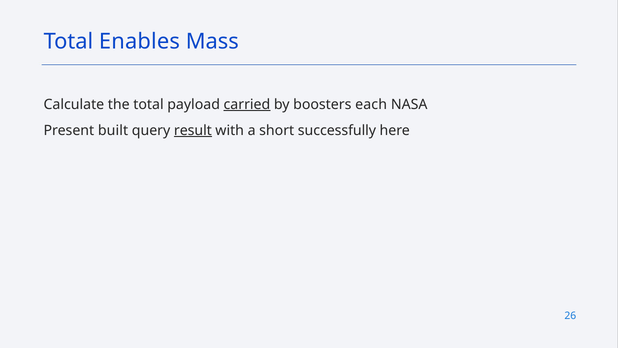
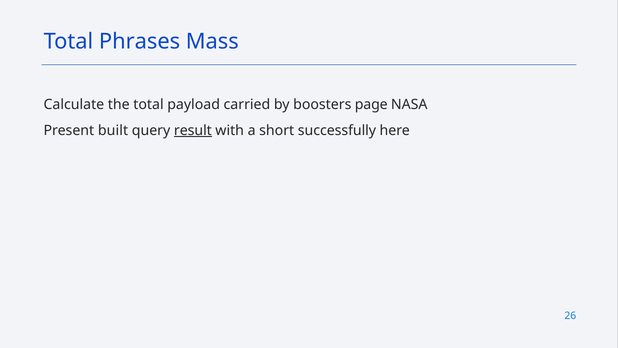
Enables: Enables -> Phrases (140, 41)
carried underline: present -> none (247, 104)
each: each -> page (371, 104)
